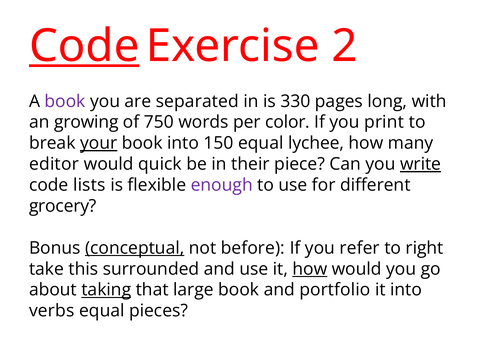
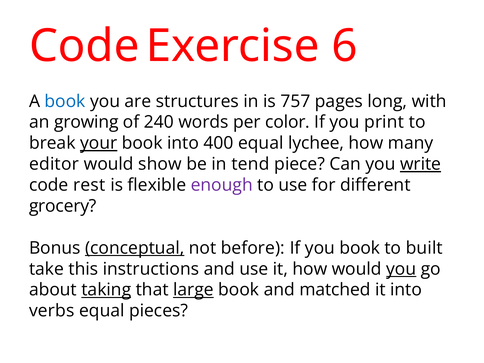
Code underline: present -> none (84, 46)
2: 2 -> 6 (345, 46)
book colour: purple -> blue (65, 101)
separated: separated -> structures (197, 101)
330: 330 -> 757 (295, 101)
750: 750 -> 240 (159, 122)
150: 150 -> 400 (219, 143)
quick: quick -> show (160, 164)
their: their -> tend (250, 164)
lists: lists -> rest (89, 185)
you refer: refer -> book (360, 248)
right: right -> built (424, 248)
surrounded: surrounded -> instructions (151, 269)
how underline: present -> none (310, 269)
you underline: none -> present (401, 269)
large underline: none -> present (193, 290)
portfolio: portfolio -> matched (335, 290)
